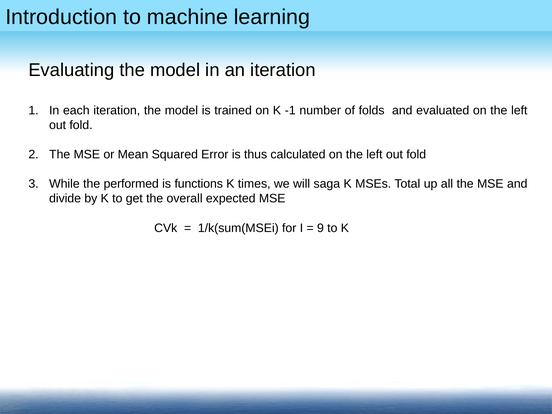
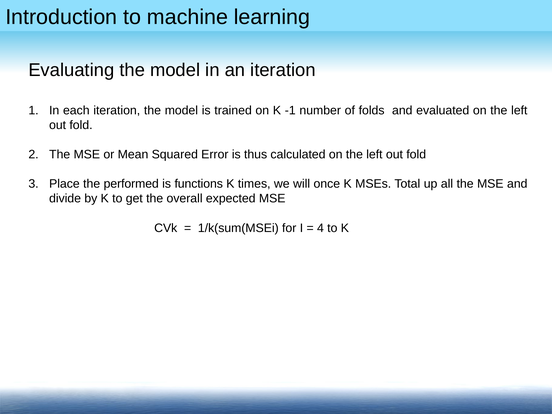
While: While -> Place (64, 184)
saga: saga -> once (327, 184)
9: 9 -> 4 (320, 228)
